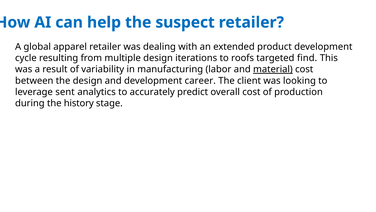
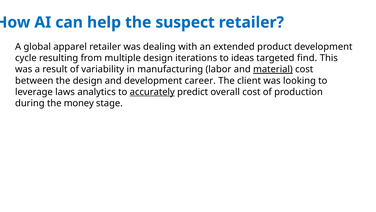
roofs: roofs -> ideas (243, 58)
sent: sent -> laws (65, 92)
accurately underline: none -> present (152, 92)
history: history -> money (79, 103)
